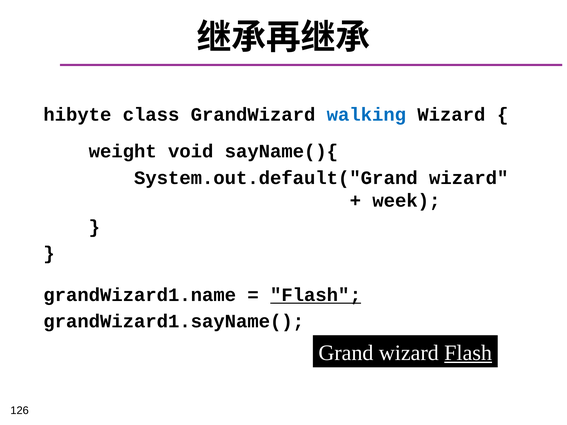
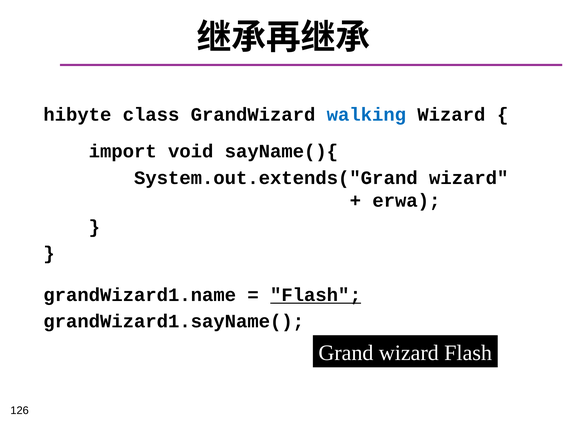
weight: weight -> import (123, 152)
System.out.default("Grand: System.out.default("Grand -> System.out.extends("Grand (276, 178)
week: week -> erwa (406, 201)
Flash underline: present -> none (468, 353)
